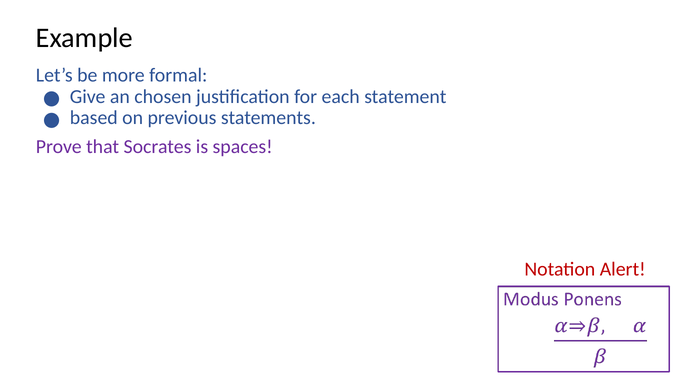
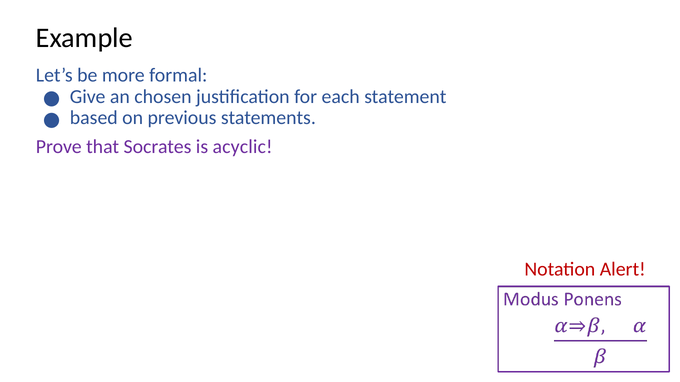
spaces: spaces -> acyclic (243, 147)
